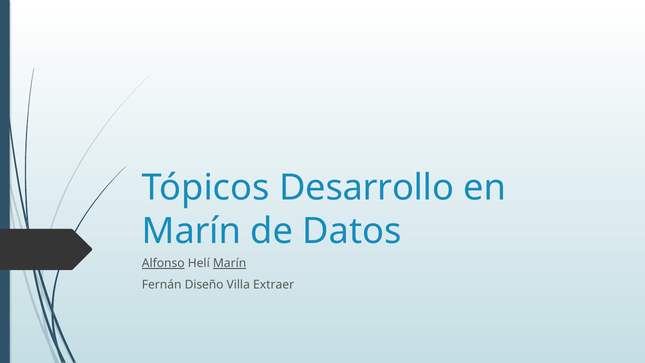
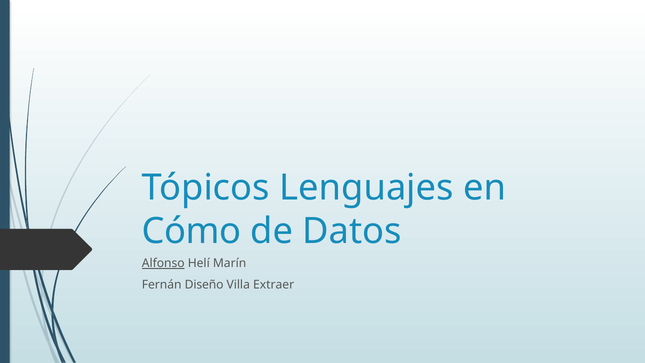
Desarrollo: Desarrollo -> Lenguajes (366, 188)
Marín: Marín -> Cómo (192, 231)
Marín underline: present -> none (230, 263)
